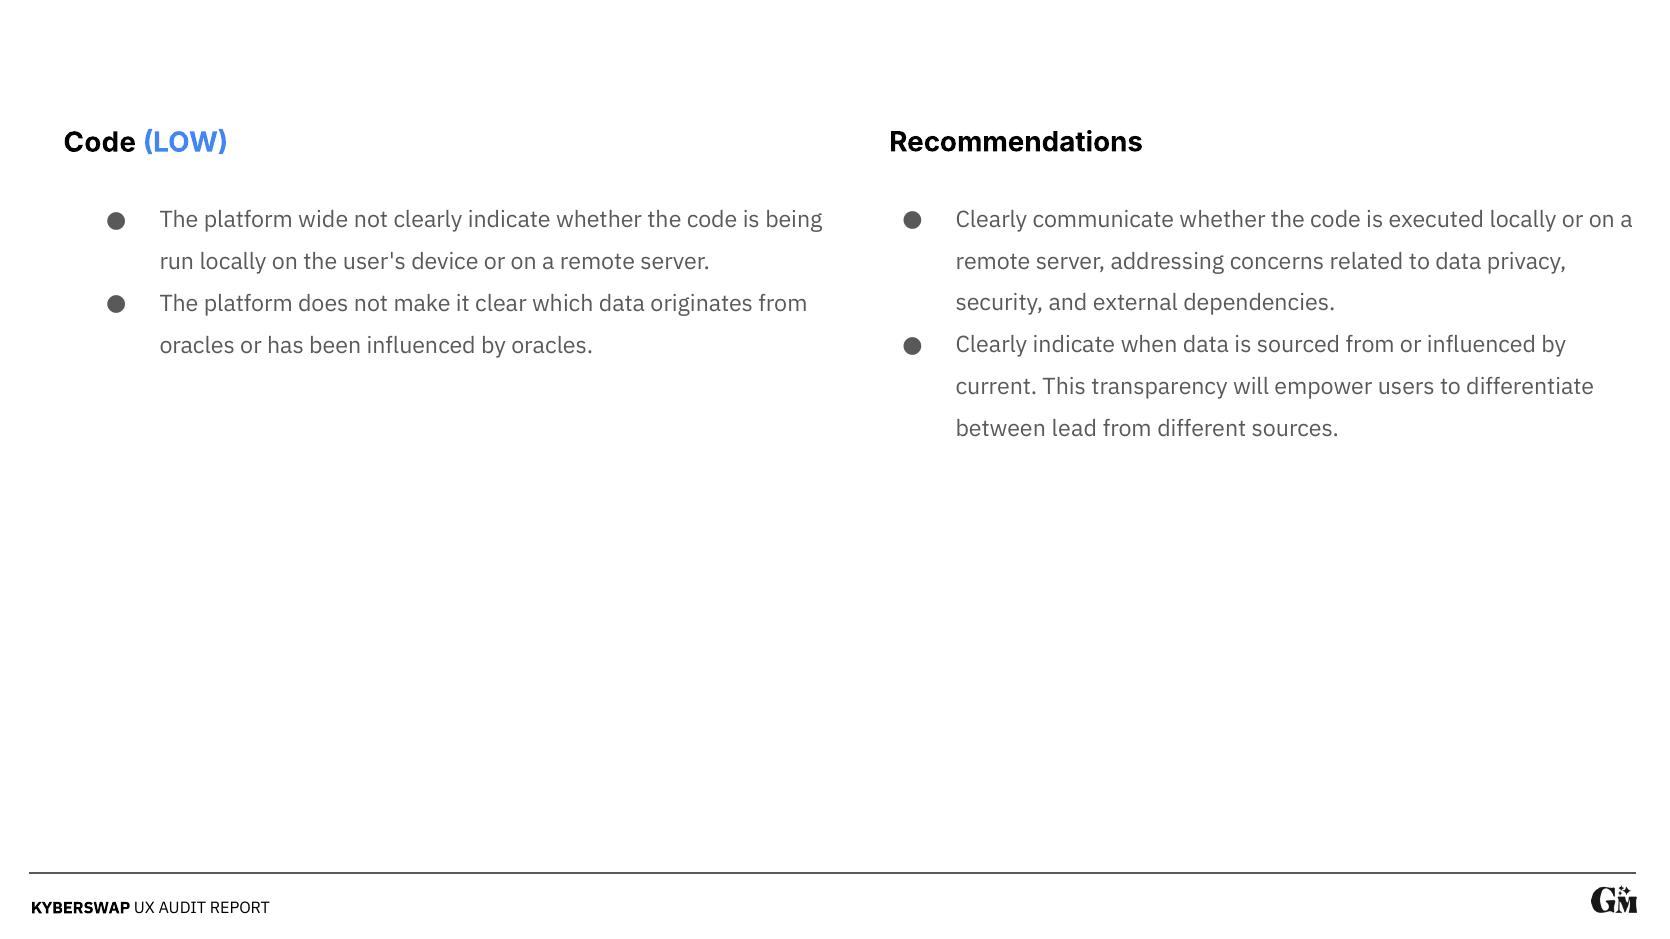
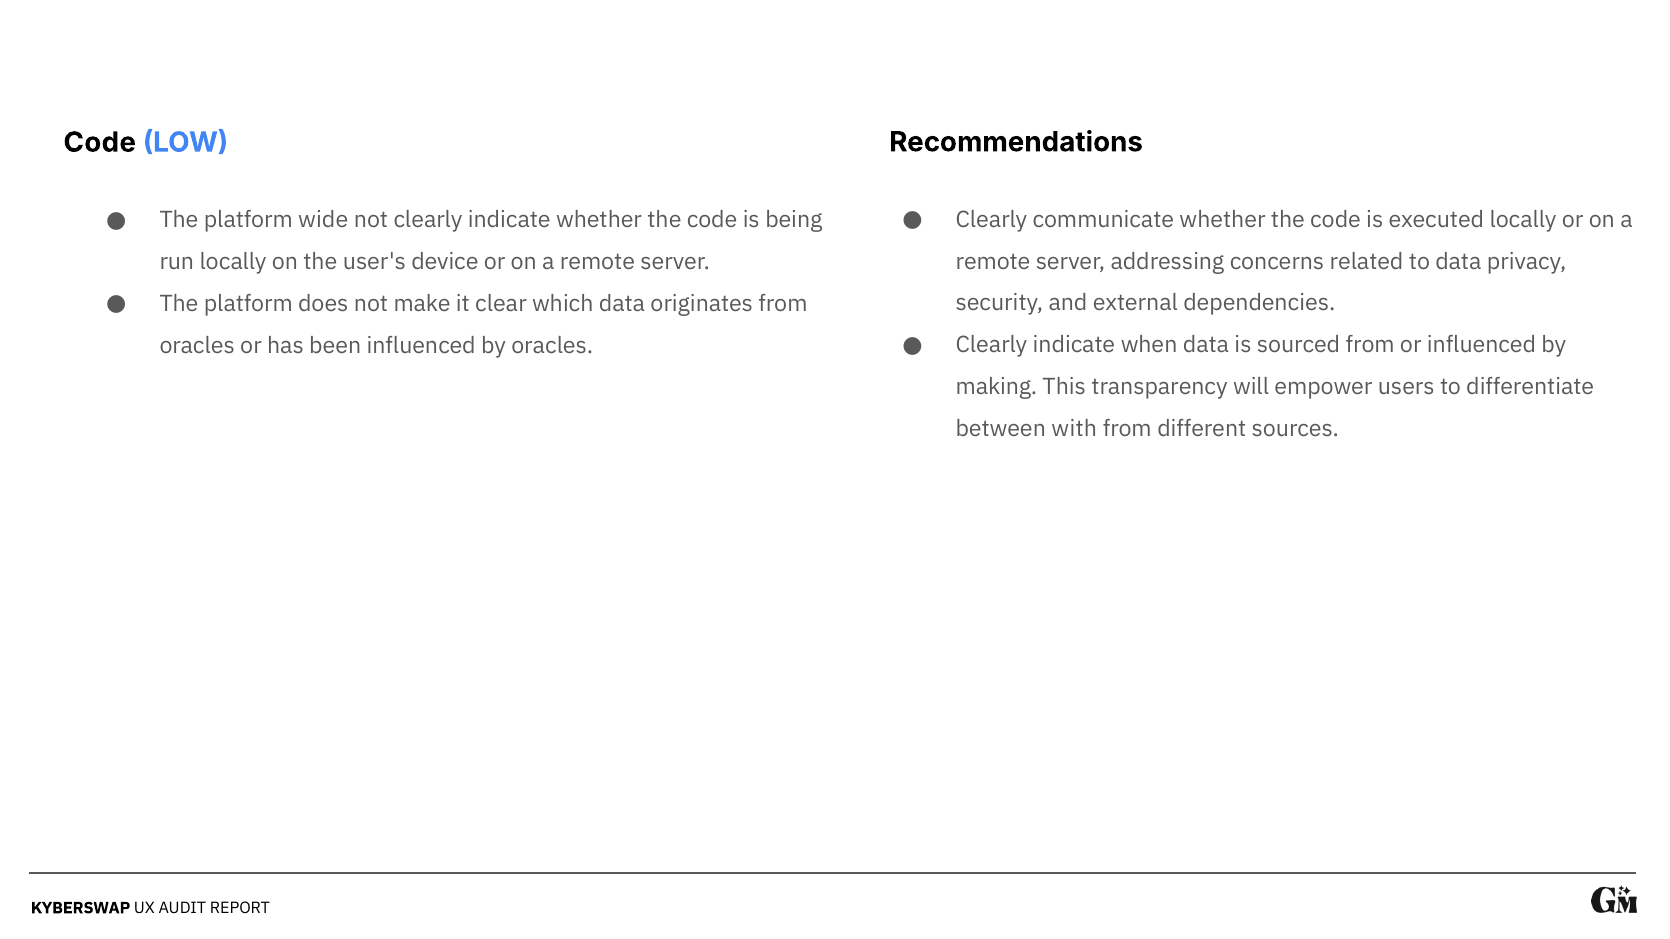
current: current -> making (996, 387)
lead: lead -> with (1074, 429)
